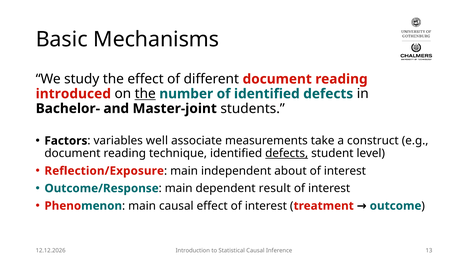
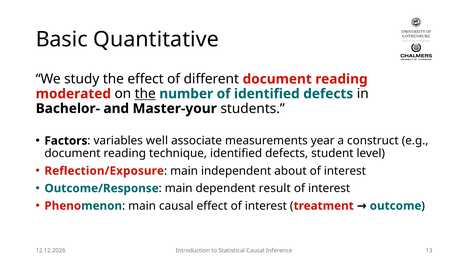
Mechanisms: Mechanisms -> Quantitative (156, 39)
introduced: introduced -> moderated (73, 94)
Master-joint: Master-joint -> Master-your (175, 109)
take: take -> year (323, 141)
defects underline: present -> none (287, 154)
